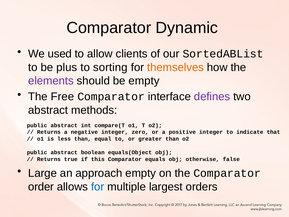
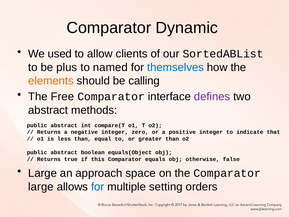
sorting: sorting -> named (110, 67)
themselves colour: orange -> blue (175, 67)
elements colour: purple -> orange (51, 81)
be empty: empty -> calling (144, 81)
approach empty: empty -> space (141, 173)
order: order -> large (41, 186)
largest: largest -> setting (166, 186)
